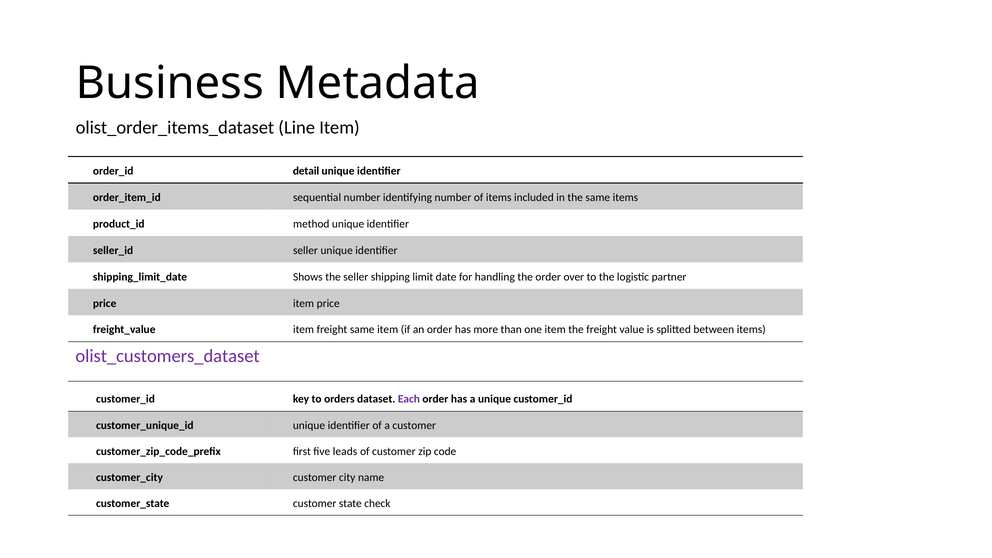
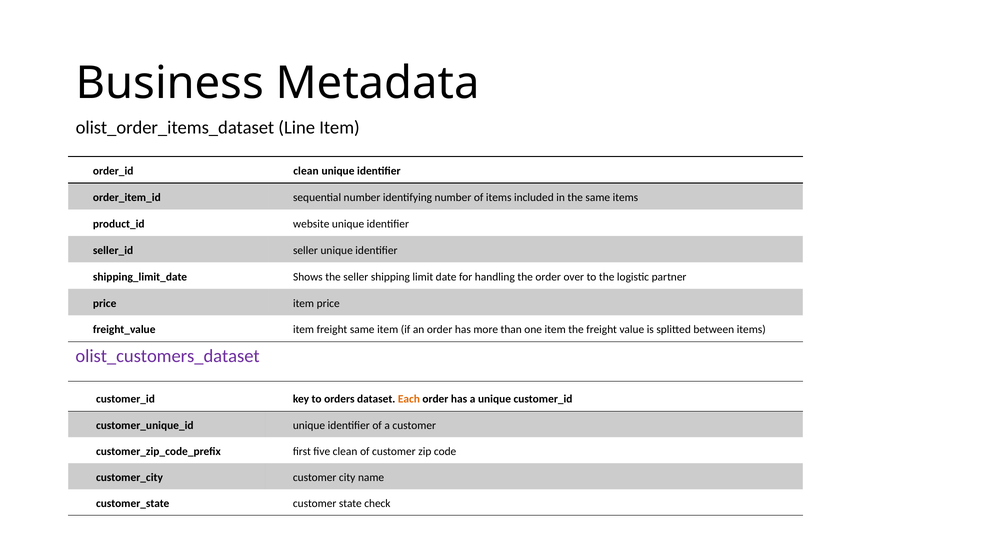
detail: detail -> clean (306, 171)
method: method -> website (311, 224)
Each colour: purple -> orange (409, 399)
five leads: leads -> clean (345, 452)
